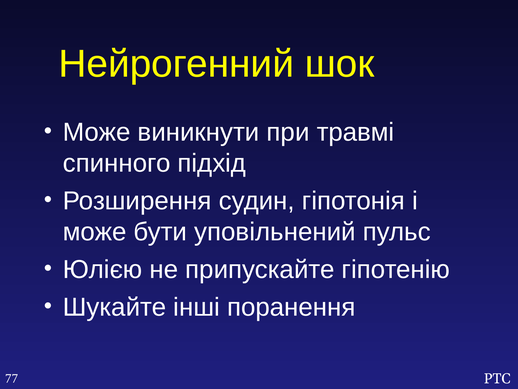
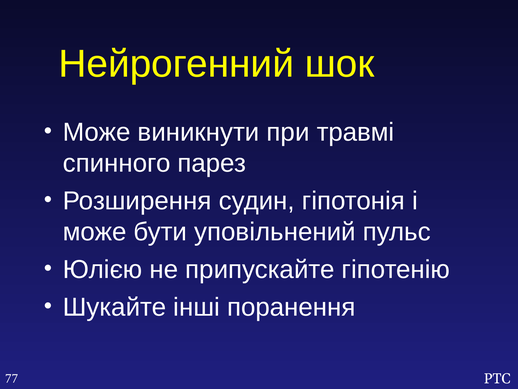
підхід: підхід -> парез (212, 163)
